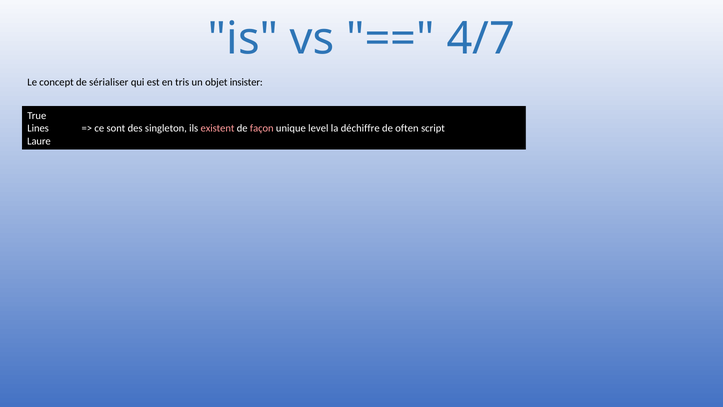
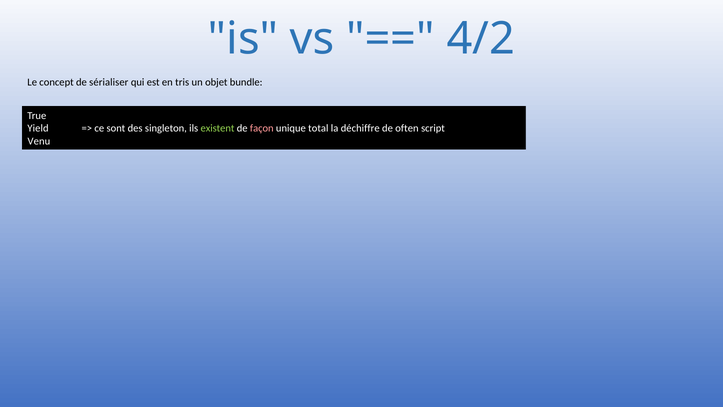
4/7: 4/7 -> 4/2 (481, 39)
insister: insister -> bundle (246, 82)
Lines: Lines -> Yield (38, 128)
existent colour: pink -> light green (217, 128)
level: level -> total (318, 128)
Laure: Laure -> Venu (39, 141)
